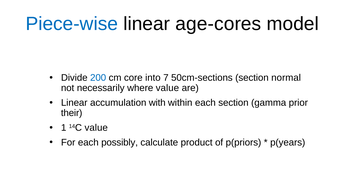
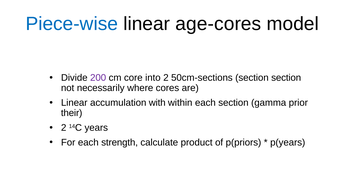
200 colour: blue -> purple (98, 78)
into 7: 7 -> 2 (166, 78)
section normal: normal -> section (286, 78)
where value: value -> cores (167, 88)
1: 1 -> 2 (64, 128)
14C value: value -> years (96, 128)
possibly: possibly -> strength (120, 142)
